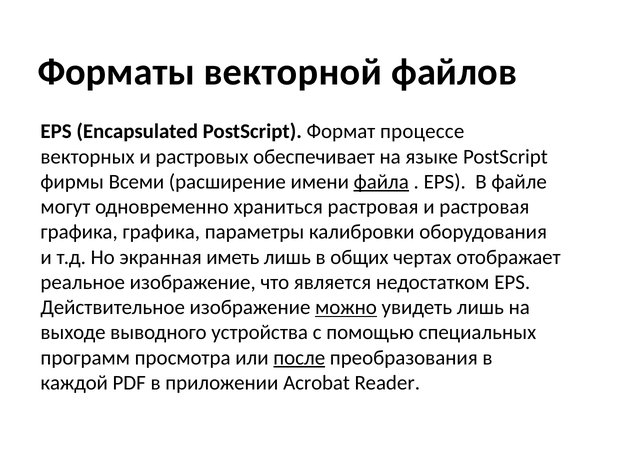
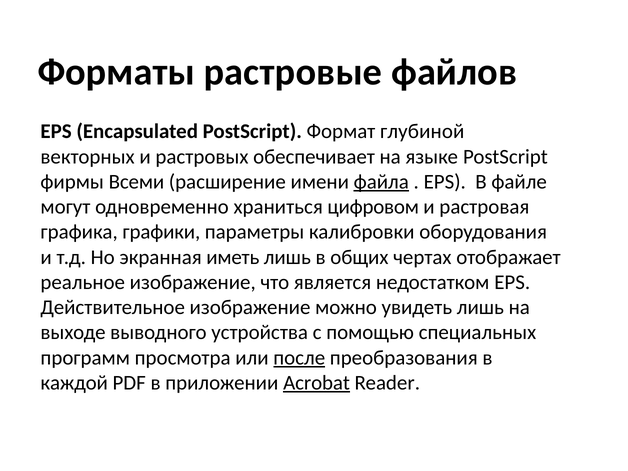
векторной: векторной -> растровые (293, 72)
процессе: процессе -> глубиной (422, 132)
храниться растровая: растровая -> цифровом (373, 207)
графика графика: графика -> графики (161, 232)
можно underline: present -> none (346, 307)
Acrobat underline: none -> present (317, 383)
